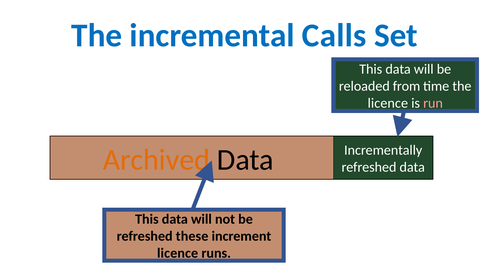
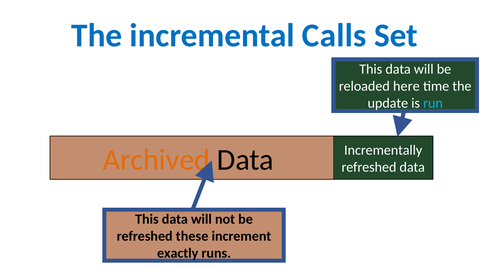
from: from -> here (406, 86)
licence: licence -> update (388, 103)
run colour: pink -> light blue (433, 103)
licence: licence -> exactly (178, 253)
